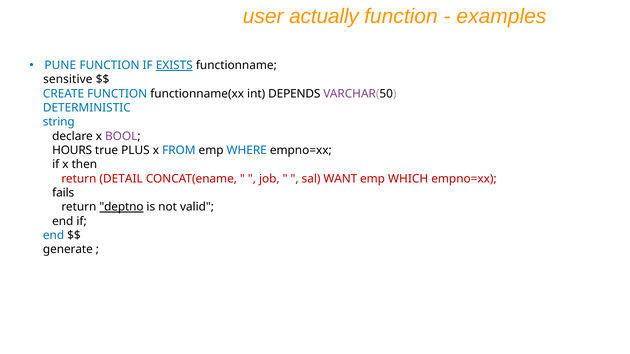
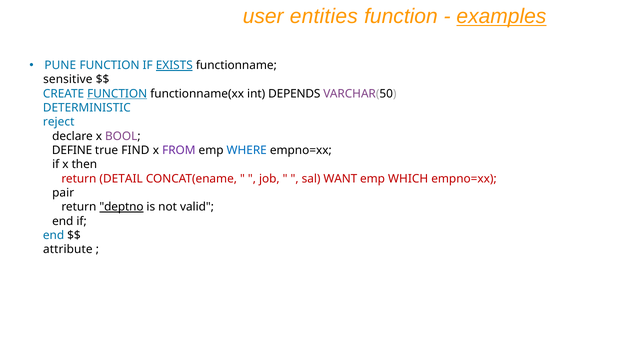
actually: actually -> entities (324, 16)
examples underline: none -> present (501, 16)
FUNCTION underline: none -> present (117, 94)
string: string -> reject (59, 122)
HOURS: HOURS -> DEFINE (72, 151)
PLUS: PLUS -> FIND (135, 151)
FROM colour: blue -> purple (179, 151)
fails: fails -> pair (63, 193)
generate: generate -> attribute (68, 250)
